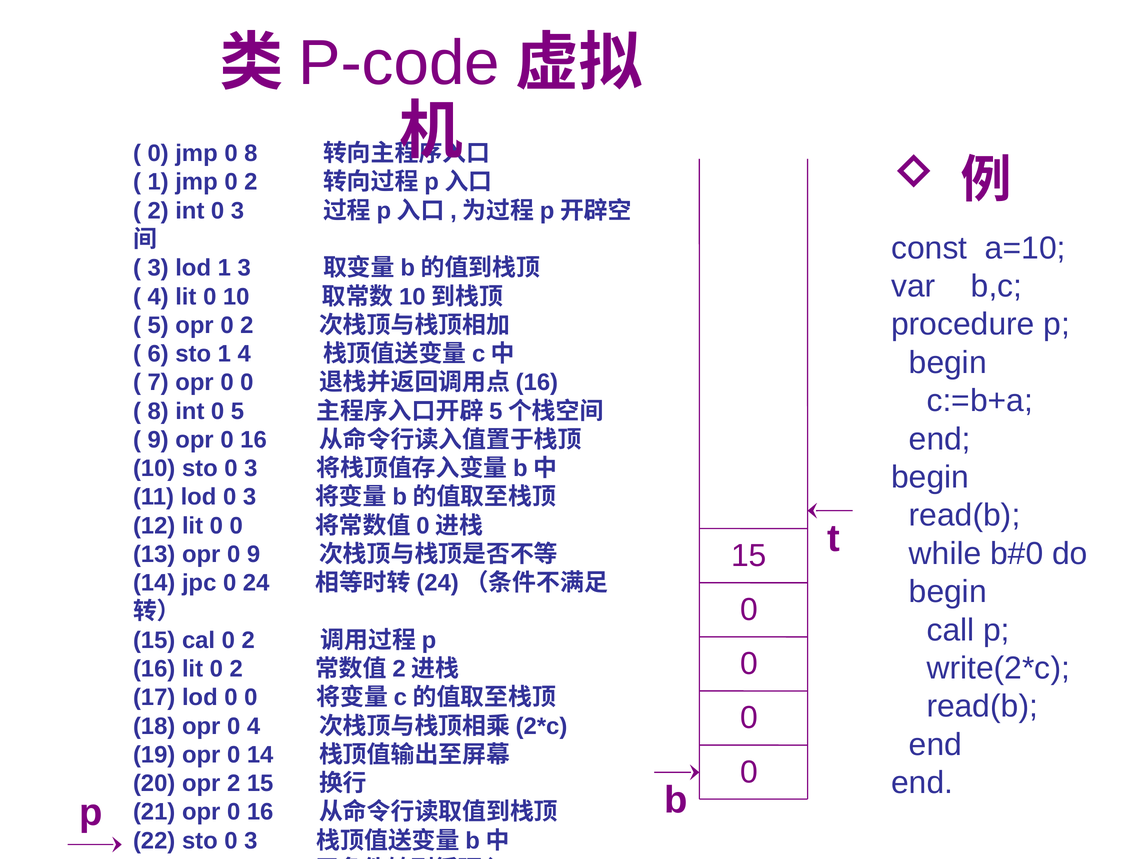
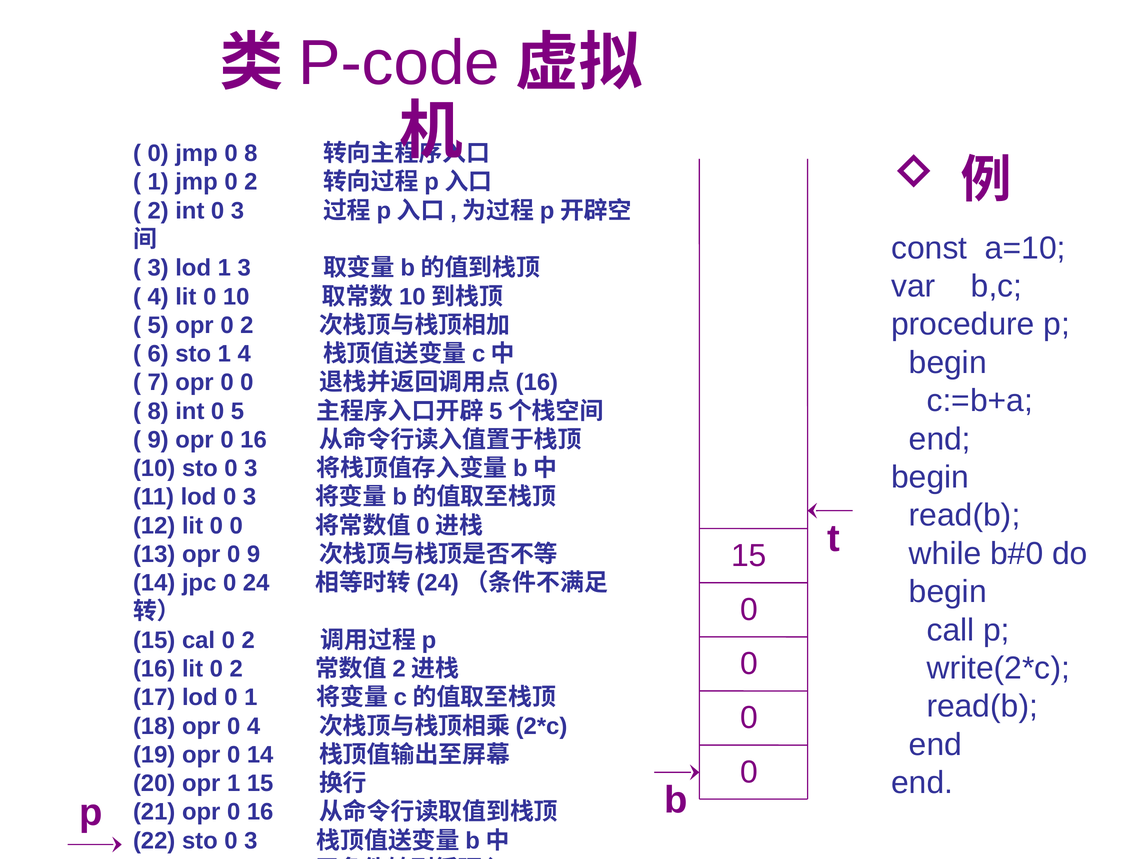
lod 0 0: 0 -> 1 (251, 698)
opr 2: 2 -> 1 (234, 784)
